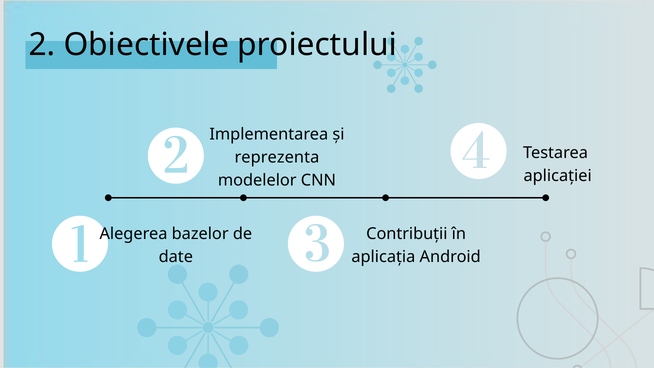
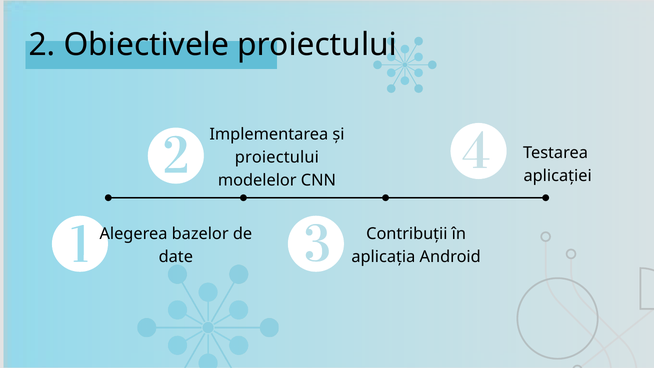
reprezenta: reprezenta -> proiectului (277, 157)
